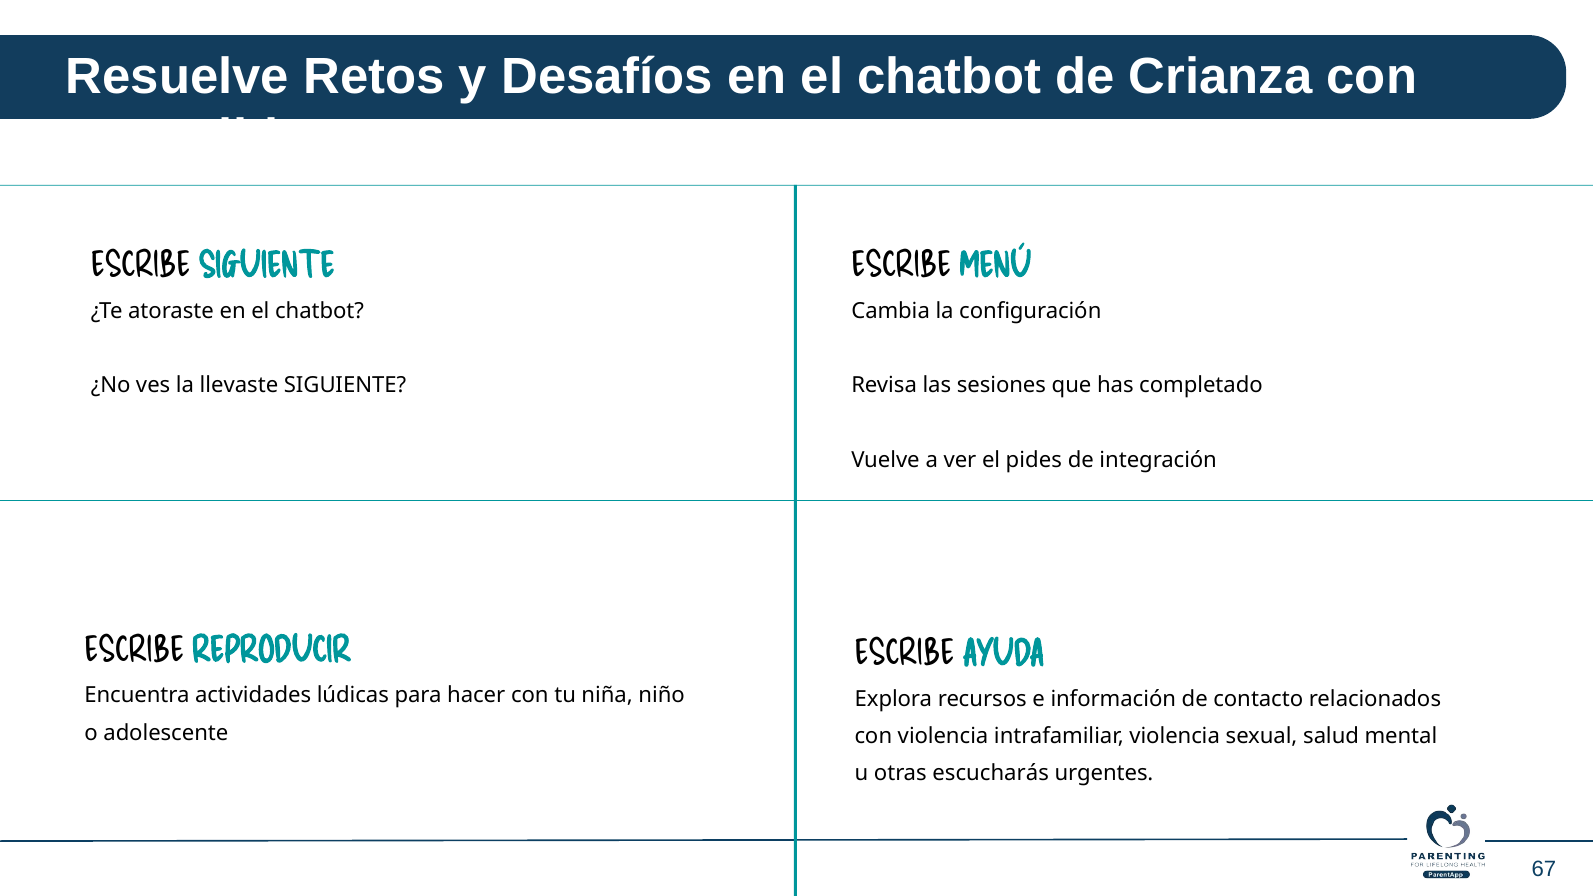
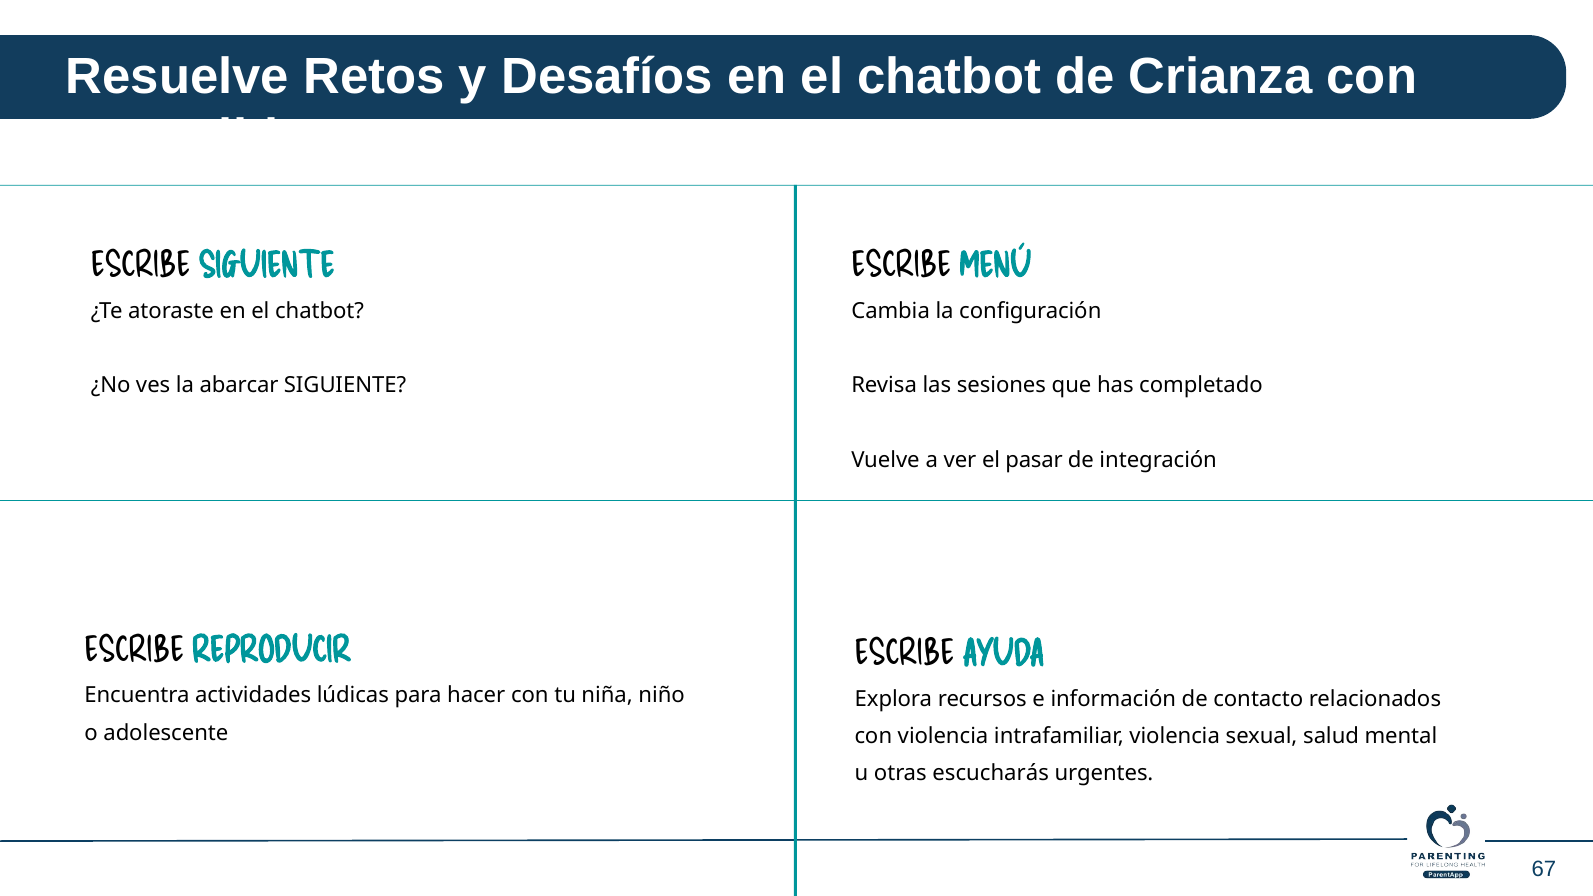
llevaste: llevaste -> abarcar (239, 386)
pides: pides -> pasar (1034, 460)
